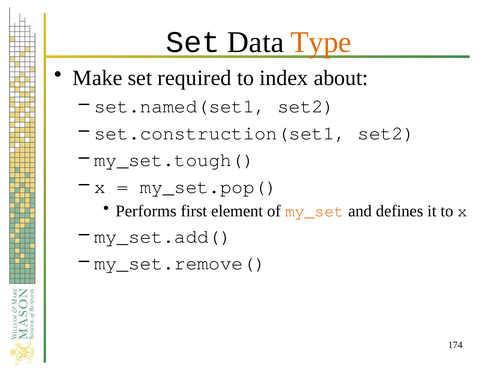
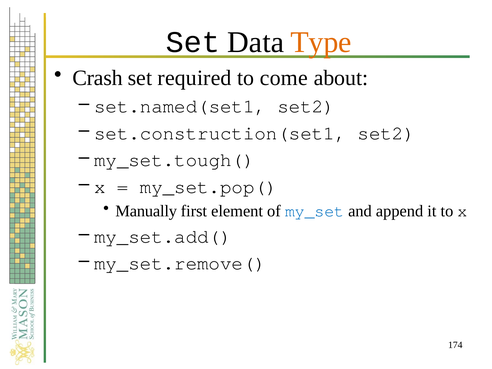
Make: Make -> Crash (98, 78)
index: index -> come (284, 78)
Performs: Performs -> Manually (146, 211)
my_set colour: orange -> blue (315, 211)
defines: defines -> append (400, 211)
